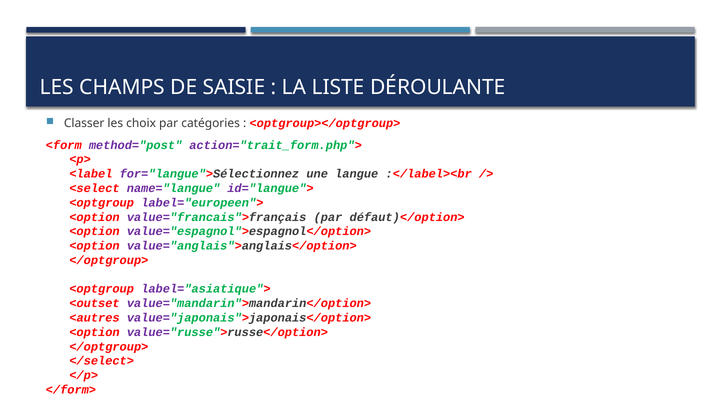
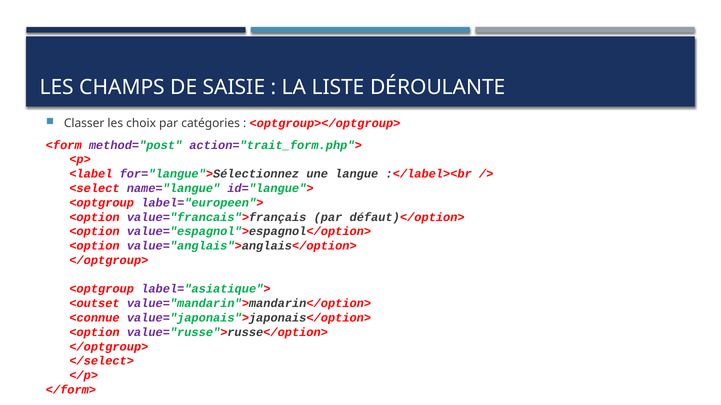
<autres: <autres -> <connue (95, 318)
